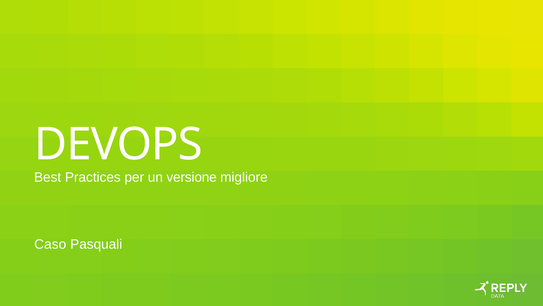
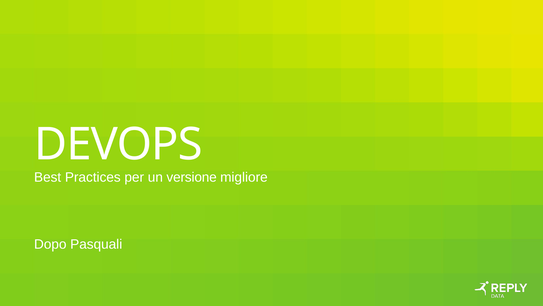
Caso: Caso -> Dopo (50, 244)
